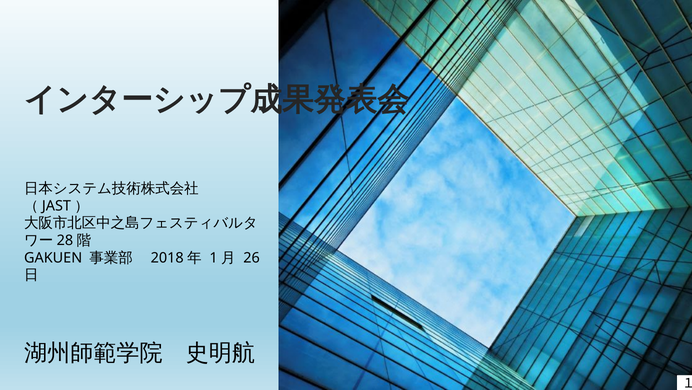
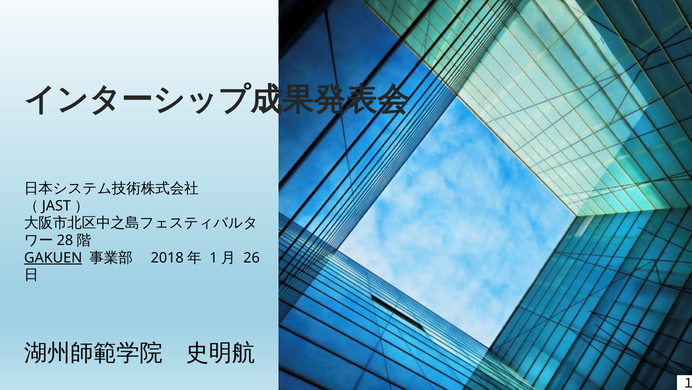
GAKUEN underline: none -> present (53, 257)
